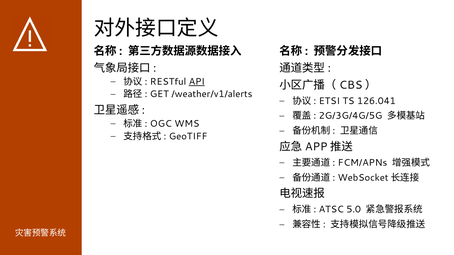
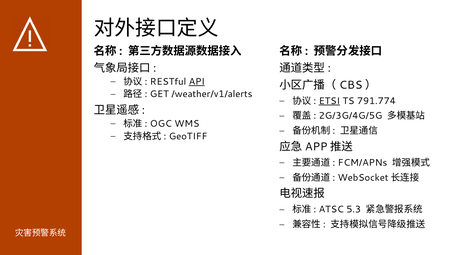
ETSI underline: none -> present (329, 101)
126.041: 126.041 -> 791.774 (376, 101)
5.0: 5.0 -> 5.3 (354, 210)
